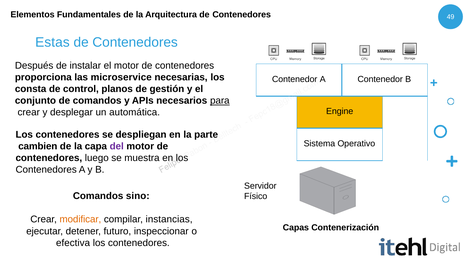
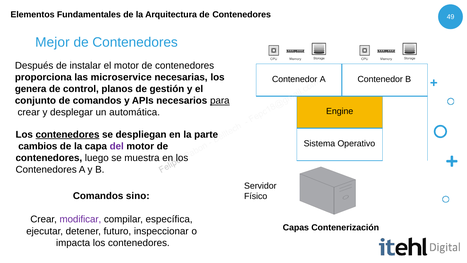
Estas: Estas -> Mejor (52, 42)
consta: consta -> genera (31, 89)
contenedores underline: none -> present (68, 134)
cambien: cambien -> cambios (38, 146)
modificar colour: orange -> purple (80, 219)
instancias: instancias -> específica (169, 219)
efectiva: efectiva -> impacta (73, 243)
